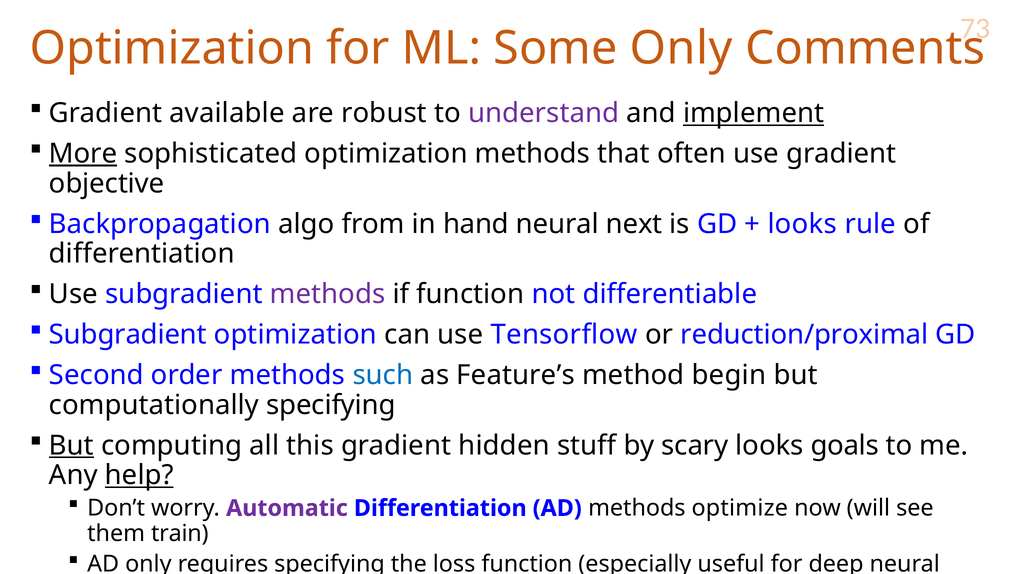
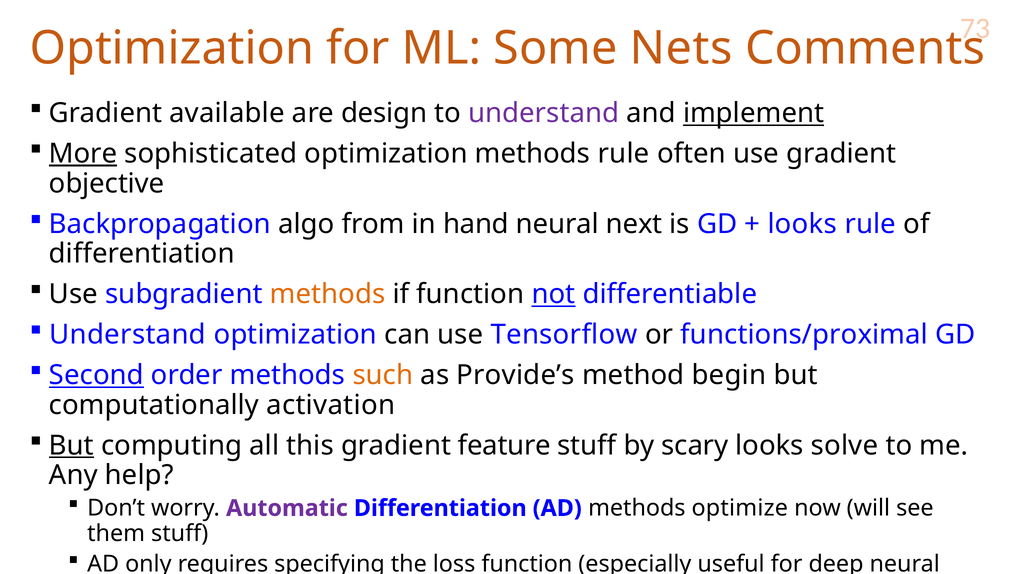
Some Only: Only -> Nets (681, 48)
robust: robust -> design (384, 113)
methods that: that -> rule (624, 154)
methods colour: purple -> orange (328, 294)
not underline: none -> present (554, 294)
Subgradient: Subgradient -> Understand (128, 335)
reduction/proximal: reduction/proximal -> functions/proximal (804, 335)
Second underline: none -> present (96, 375)
such colour: blue -> orange (383, 375)
Feature’s: Feature’s -> Provide’s (516, 375)
computationally specifying: specifying -> activation (331, 405)
hidden: hidden -> feature (504, 445)
goals: goals -> solve (845, 445)
help underline: present -> none (139, 475)
them train: train -> stuff (180, 533)
